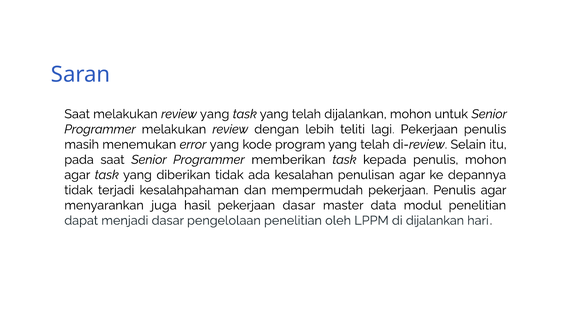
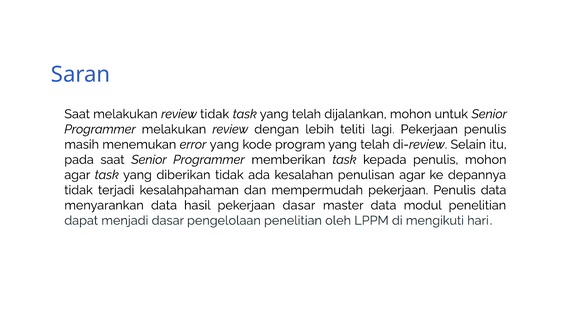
review yang: yang -> tidak (215, 114)
Penulis agar: agar -> data (494, 190)
menyarankan juga: juga -> data (164, 205)
di dijalankan: dijalankan -> mengikuti (435, 221)
